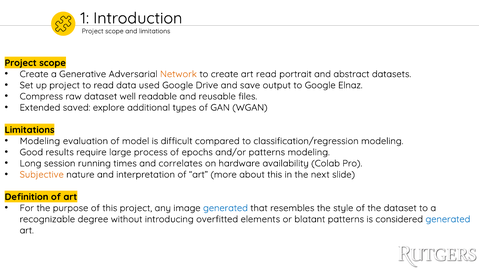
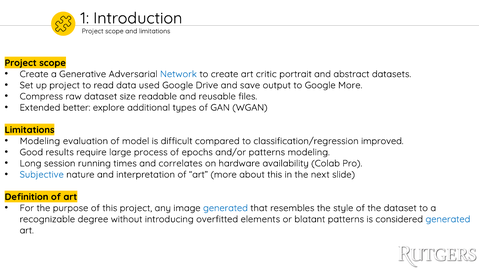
Network colour: orange -> blue (178, 74)
art read: read -> critic (266, 74)
Google Elnaz: Elnaz -> More (350, 85)
well: well -> size (128, 97)
saved: saved -> better (77, 108)
classification/regression modeling: modeling -> improved (382, 141)
Subjective colour: orange -> blue (42, 175)
